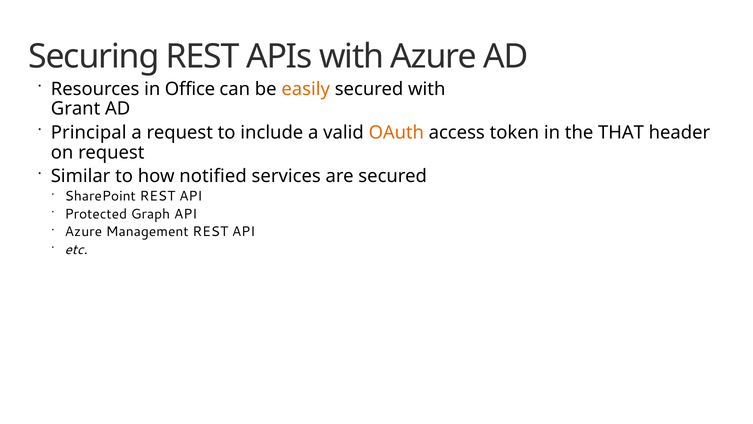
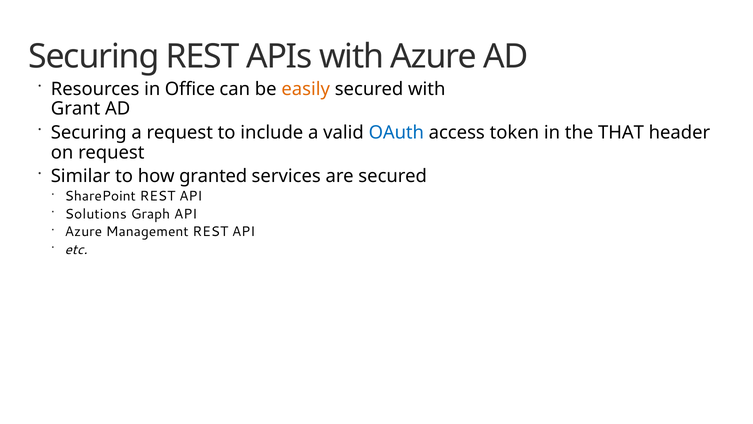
Principal: Principal -> Securing (89, 132)
OAuth colour: orange -> blue (396, 132)
notified: notified -> granted (213, 176)
Protected: Protected -> Solutions (96, 214)
